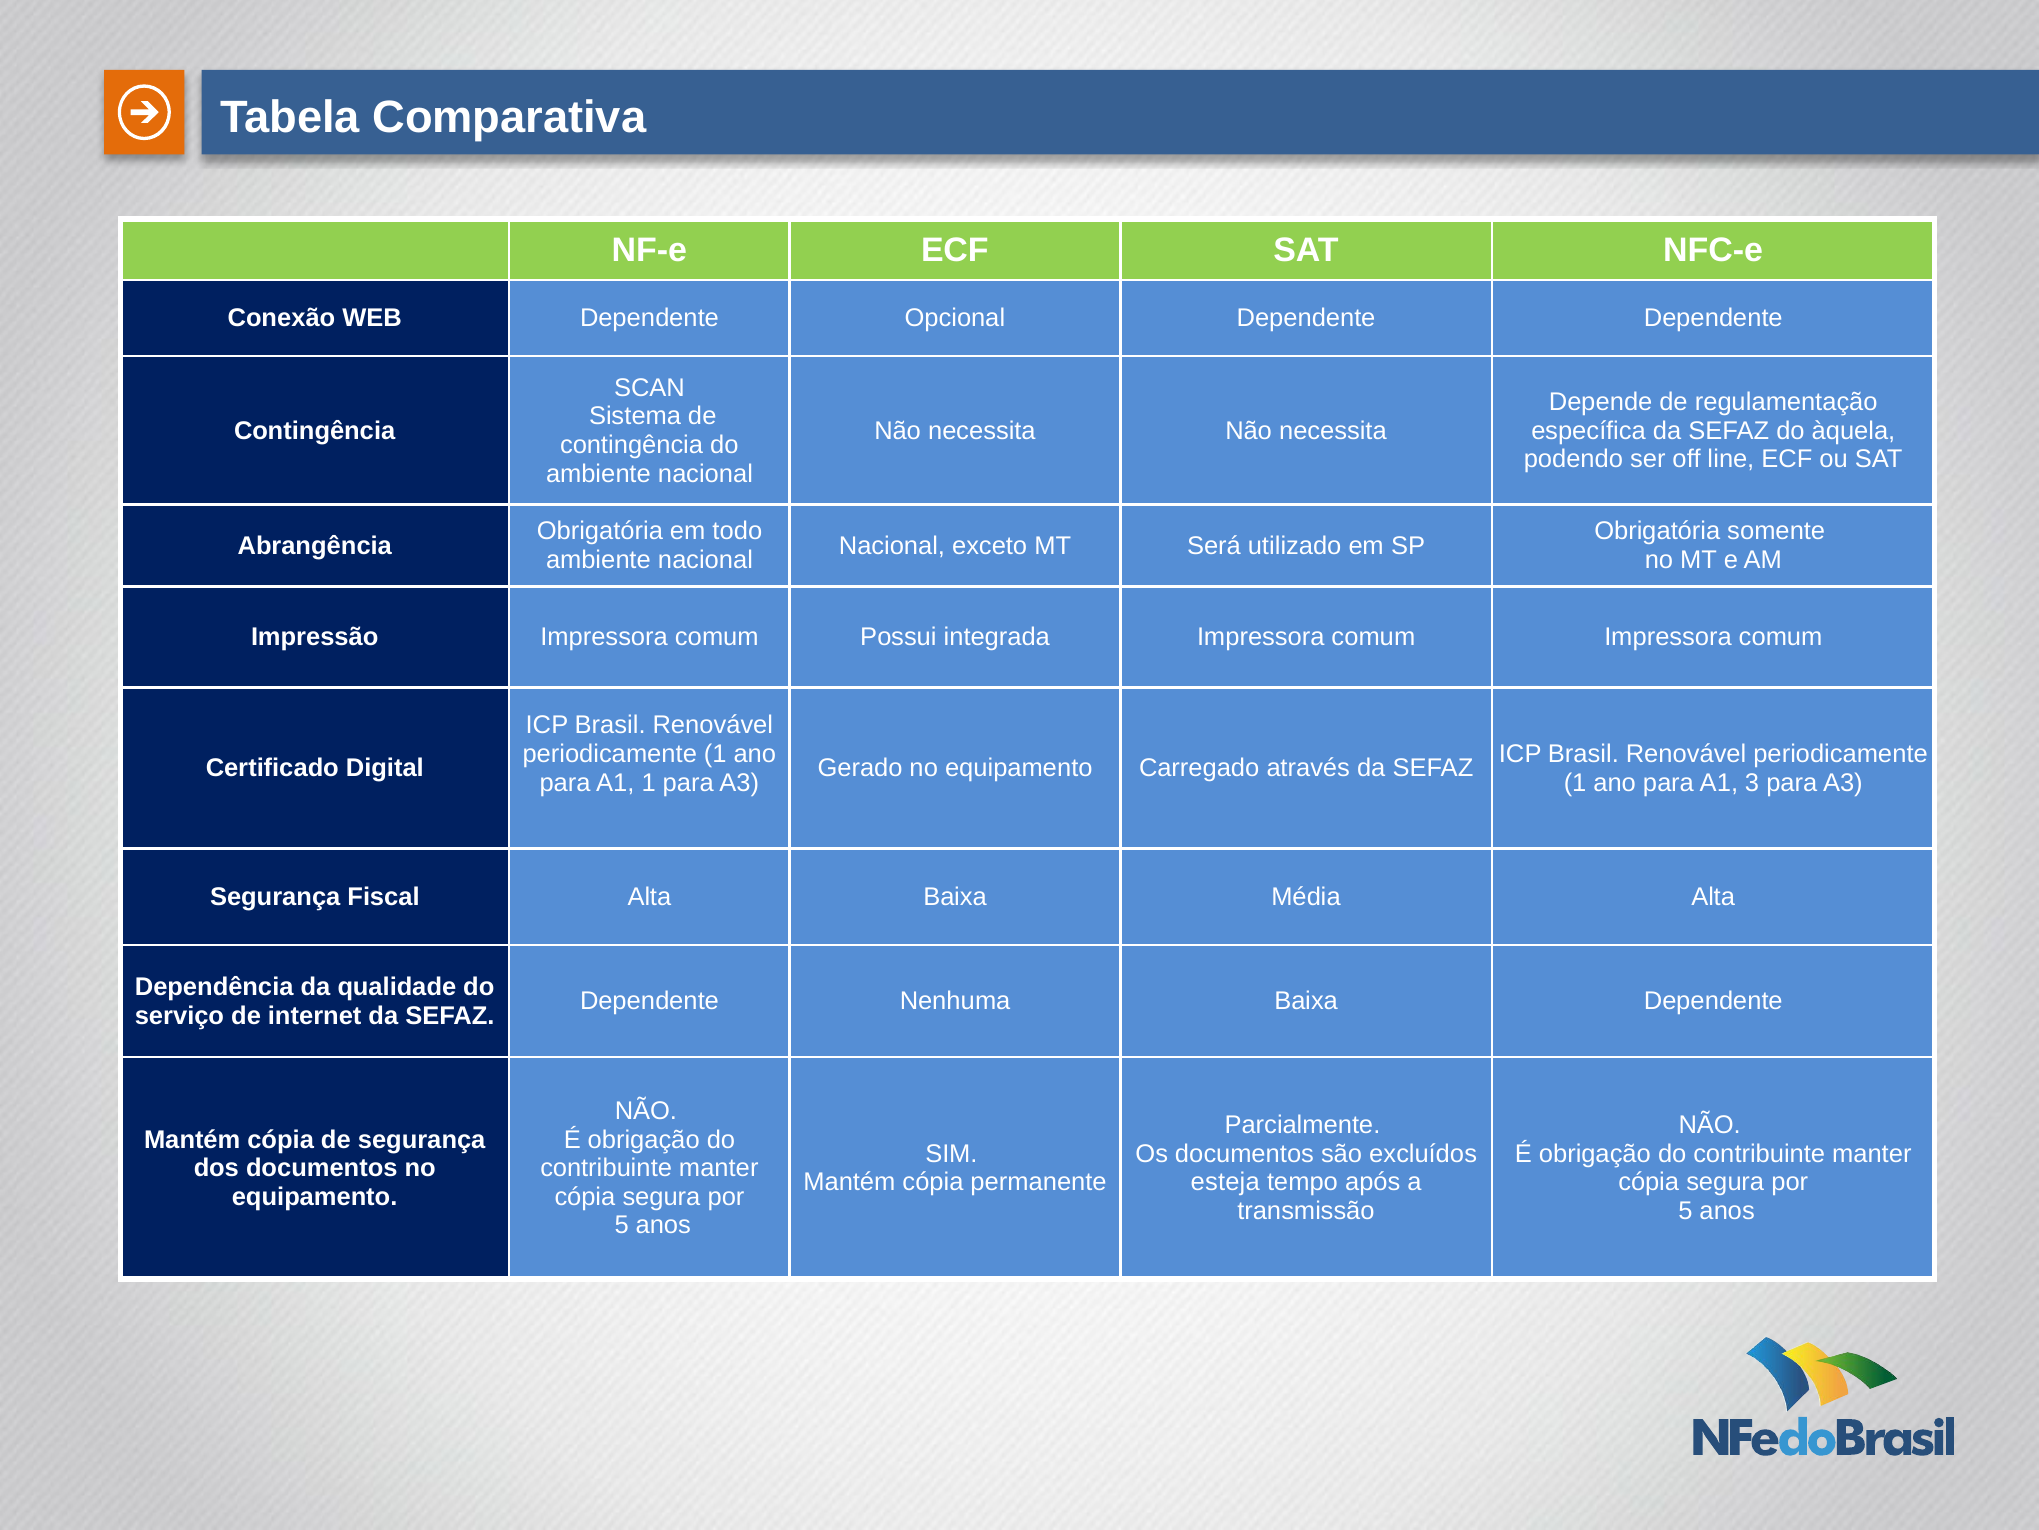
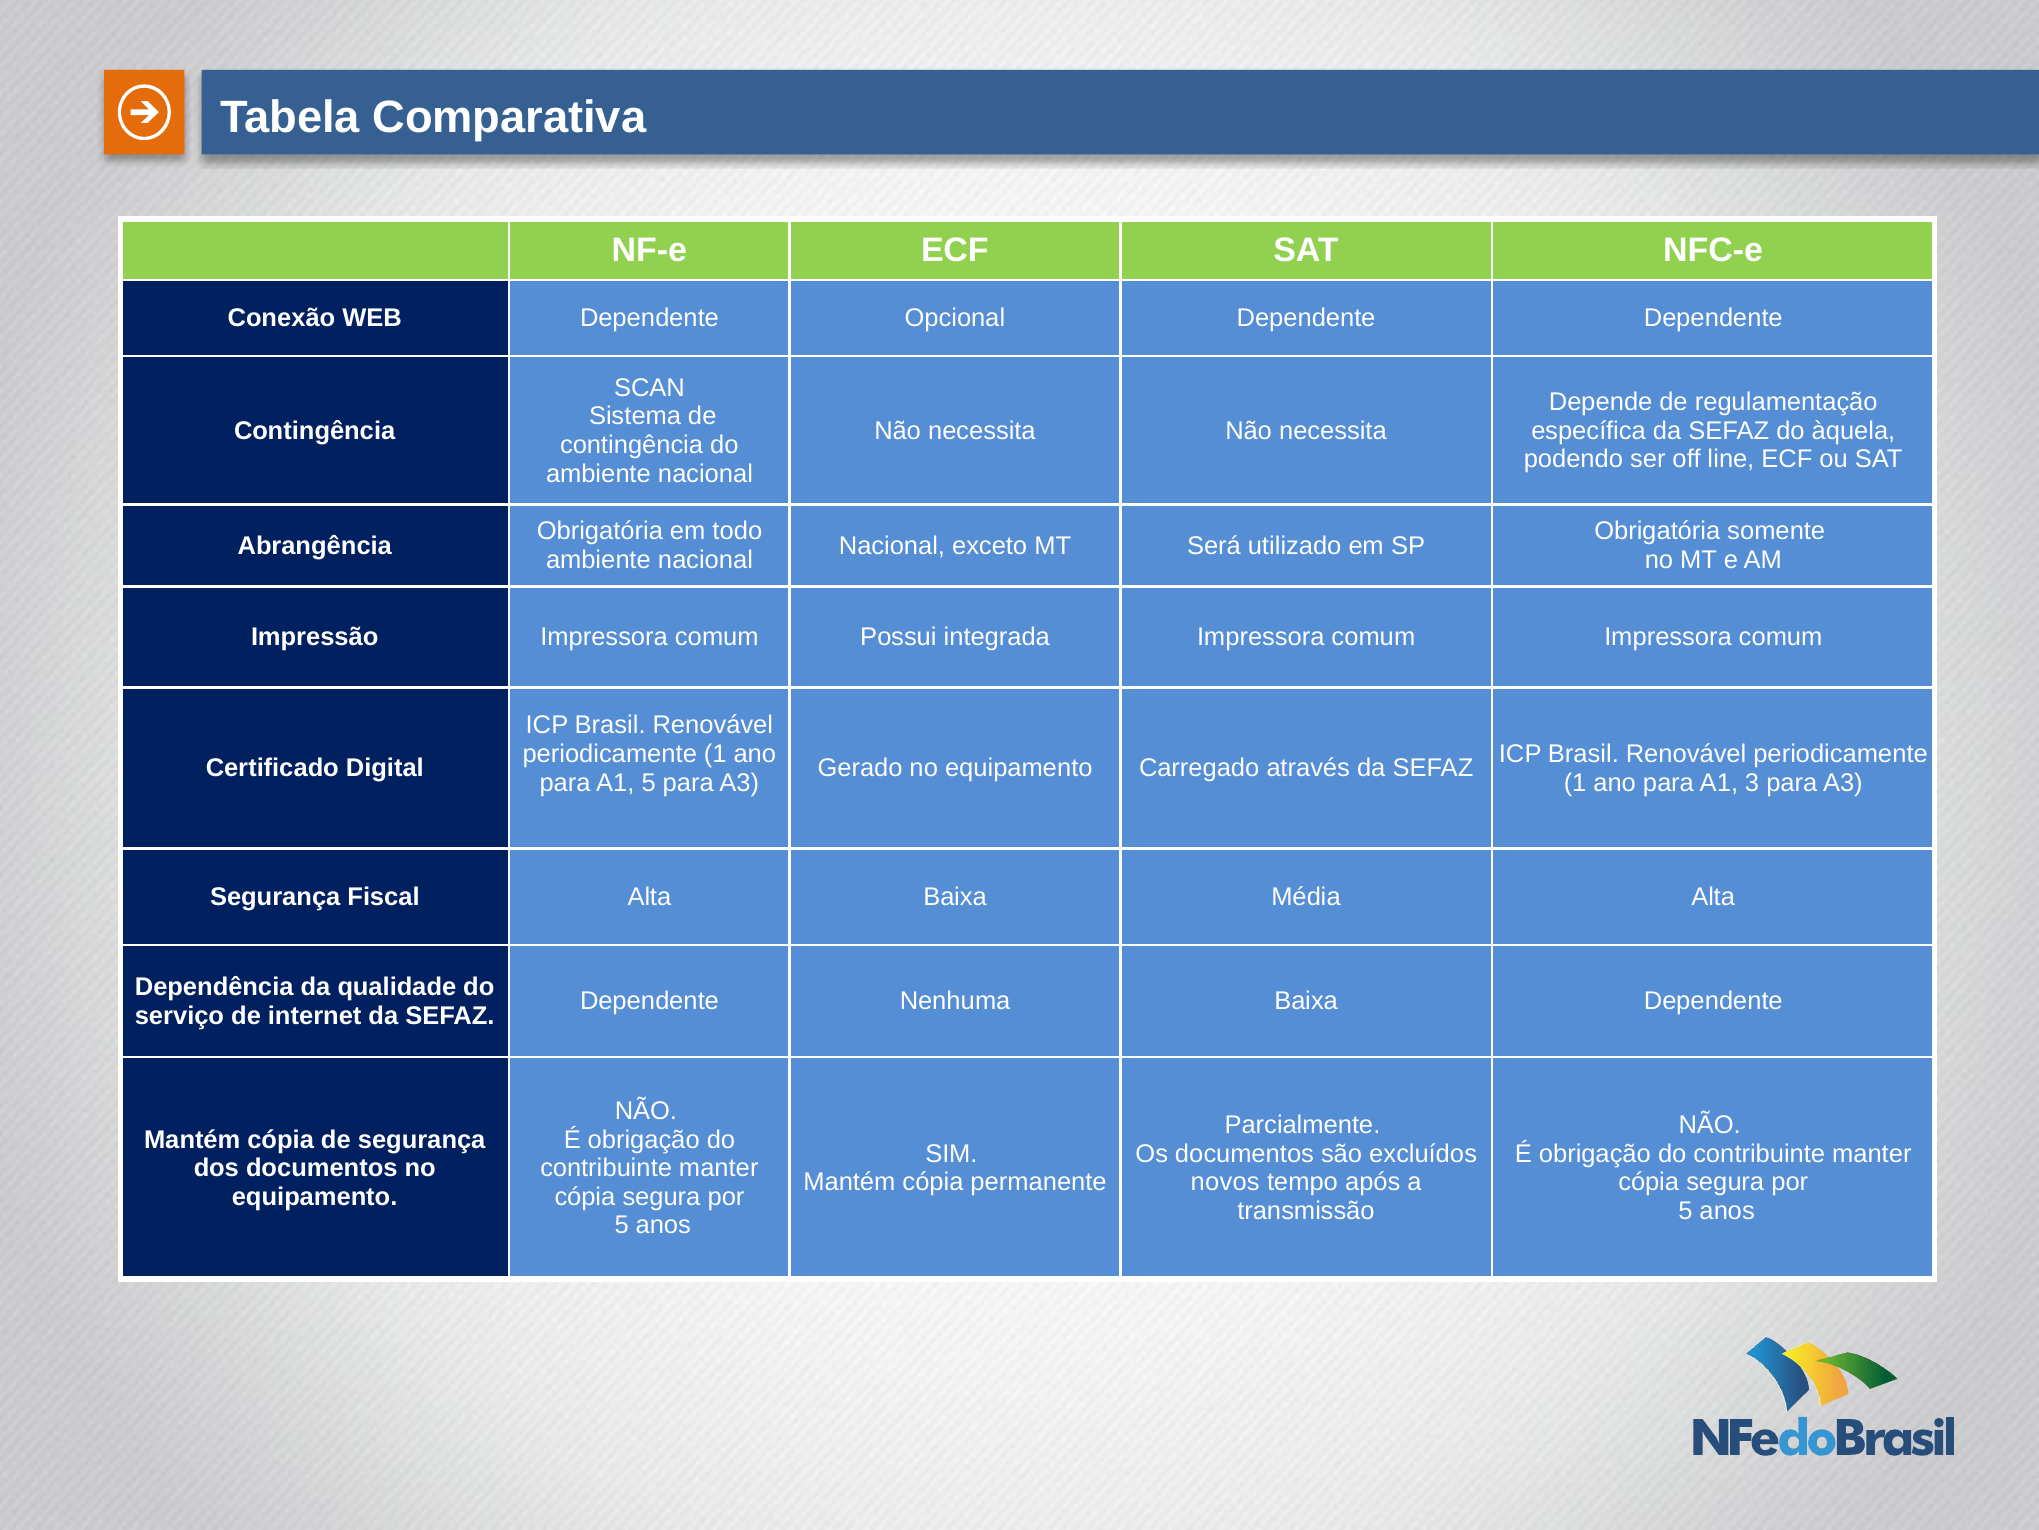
A1 1: 1 -> 5 (649, 782)
esteja: esteja -> novos (1225, 1182)
